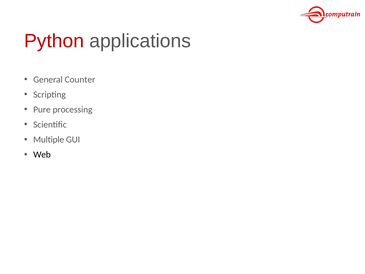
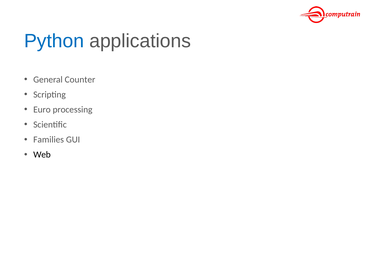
Python colour: red -> blue (54, 41)
Pure: Pure -> Euro (42, 109)
Multiple: Multiple -> Families (49, 139)
